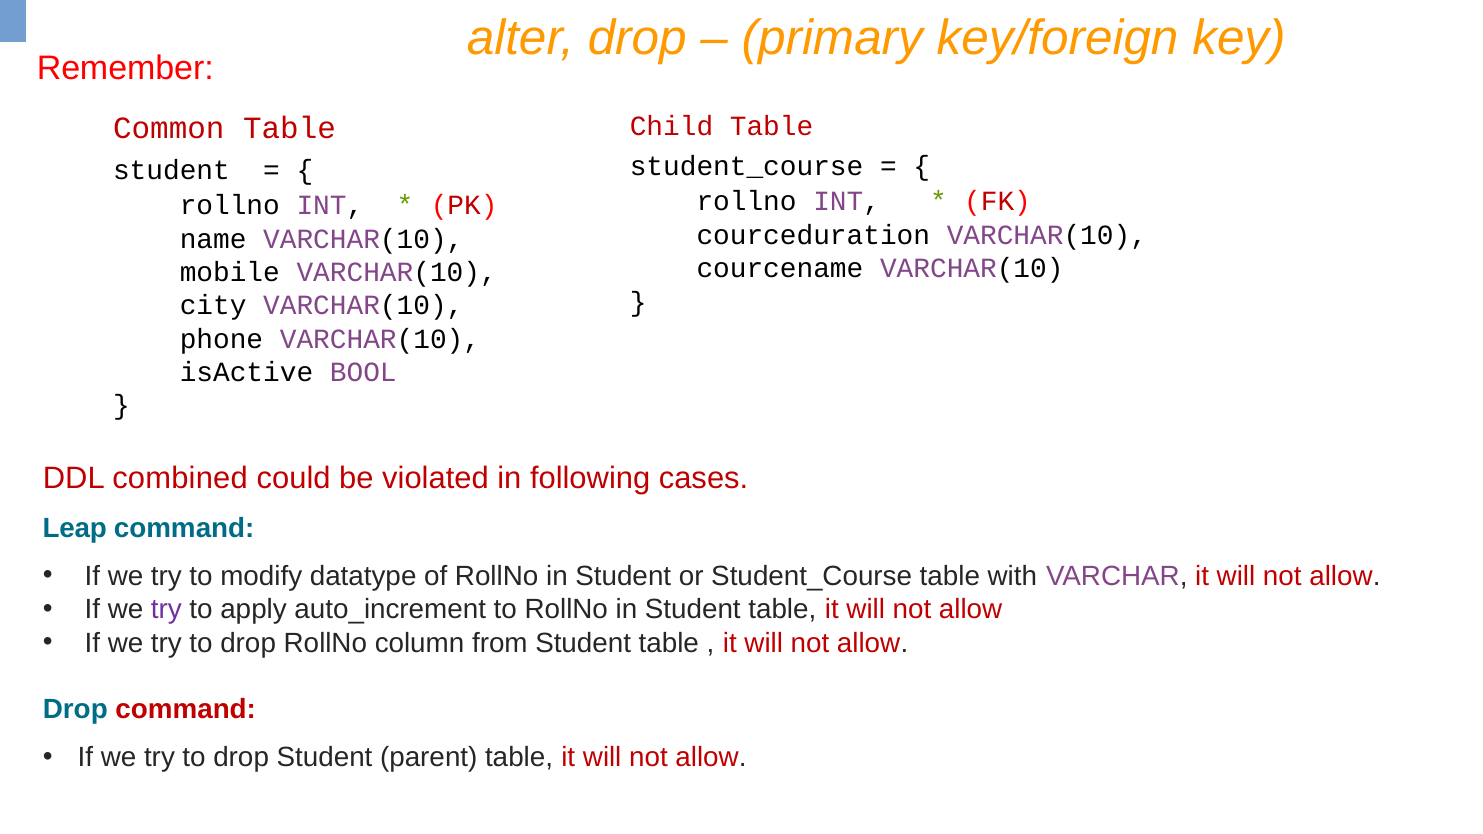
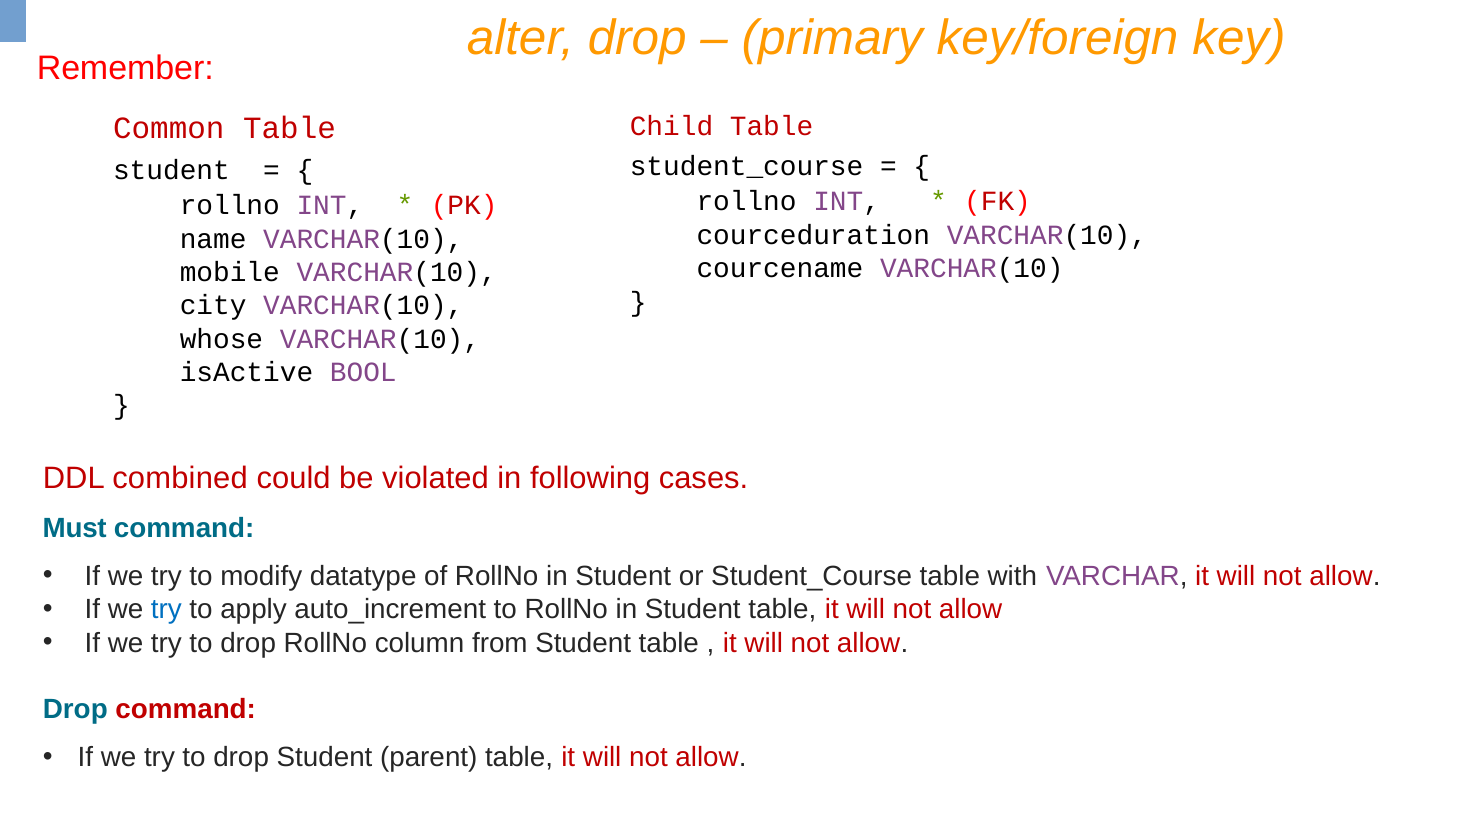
phone: phone -> whose (221, 339)
Leap: Leap -> Must (75, 528)
try colour: purple -> blue (166, 610)
